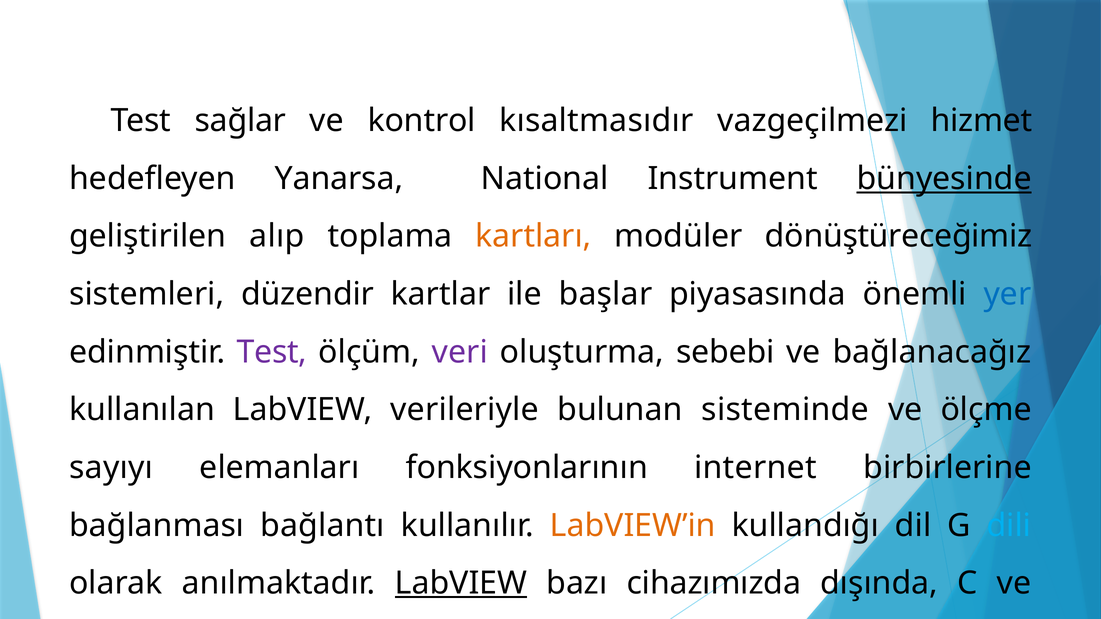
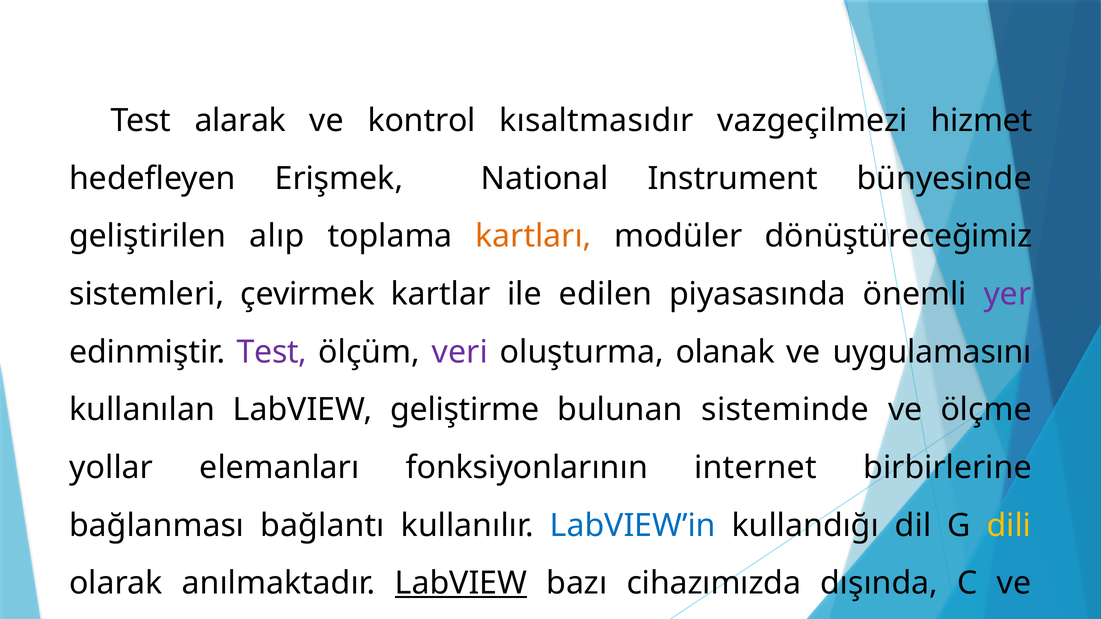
sağlar: sağlar -> alarak (240, 121)
Yanarsa: Yanarsa -> Erişmek (339, 179)
bünyesinde underline: present -> none (944, 179)
düzendir: düzendir -> çevirmek (308, 294)
başlar: başlar -> edilen (605, 294)
yer colour: blue -> purple (1007, 294)
sebebi: sebebi -> olanak (725, 352)
bağlanacağız: bağlanacağız -> uygulamasını (932, 352)
verileriyle: verileriyle -> geliştirme (465, 410)
sayıyı: sayıyı -> yollar (111, 468)
LabVIEW’in colour: orange -> blue (633, 526)
dili colour: light blue -> yellow (1009, 526)
